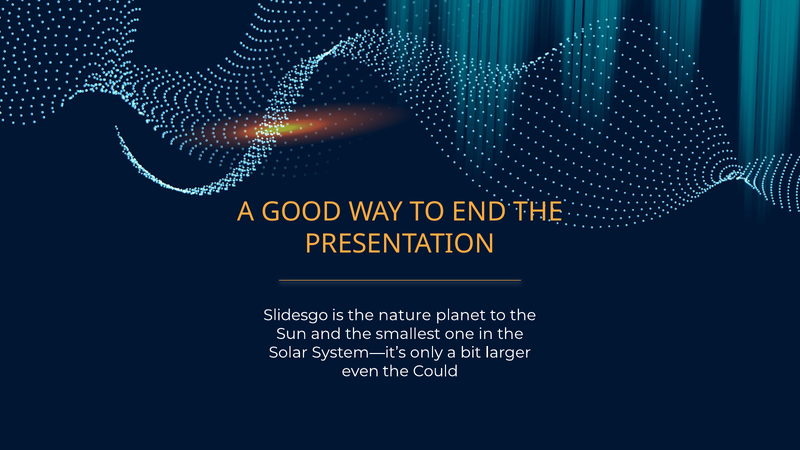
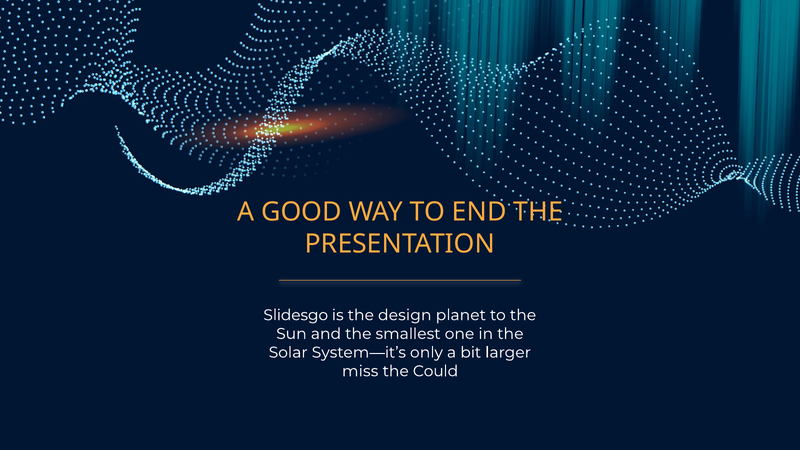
nature: nature -> design (405, 315)
even: even -> miss (360, 371)
